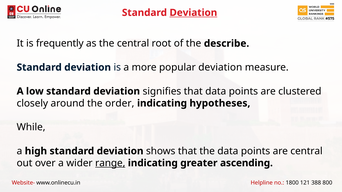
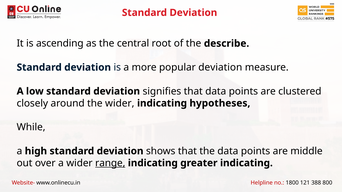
Deviation underline: present -> none (193, 13)
frequently: frequently -> ascending (60, 44)
the order: order -> wider (120, 103)
are central: central -> middle (307, 151)
greater ascending: ascending -> indicating (246, 163)
